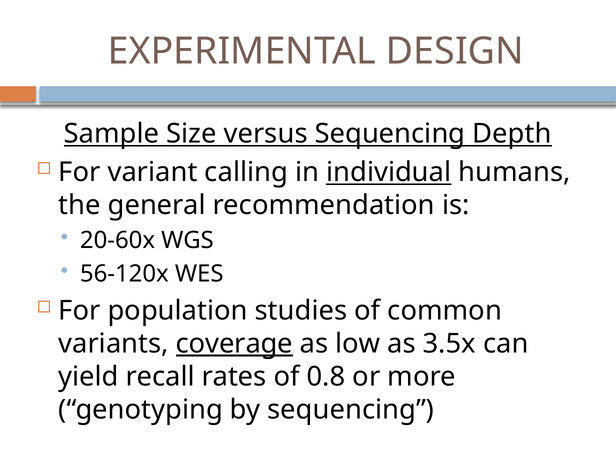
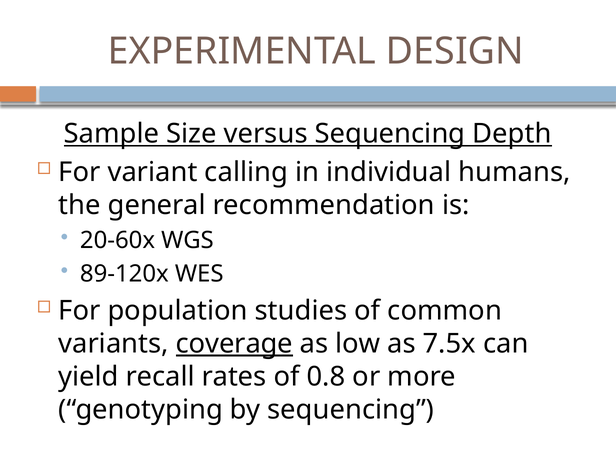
individual underline: present -> none (389, 172)
56-120x: 56-120x -> 89-120x (124, 274)
3.5x: 3.5x -> 7.5x (449, 344)
